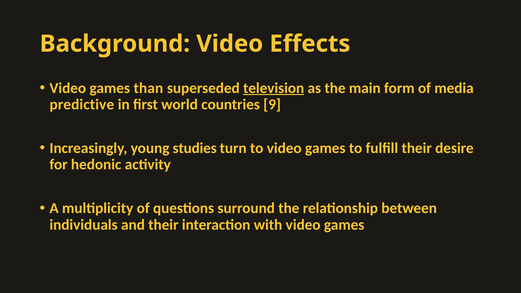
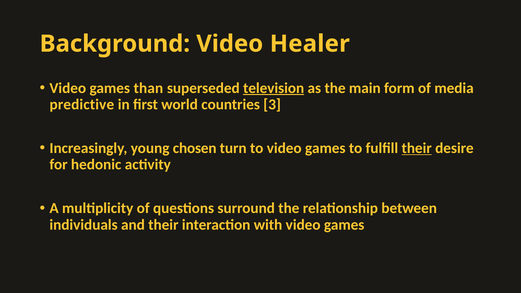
Effects: Effects -> Healer (310, 44)
9: 9 -> 3 (272, 105)
studies: studies -> chosen (195, 148)
their underline: none -> present (417, 148)
